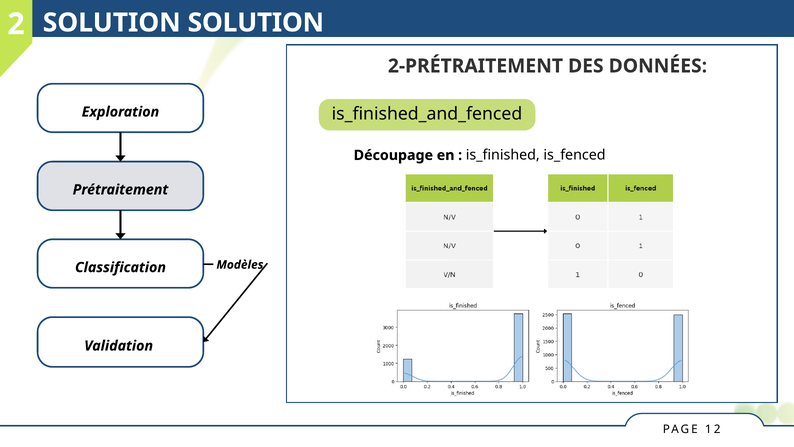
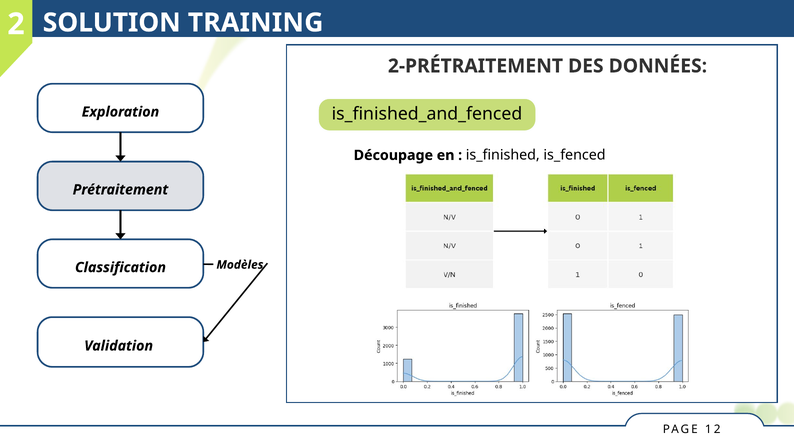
SOLUTION SOLUTION: SOLUTION -> TRAINING (256, 23)
